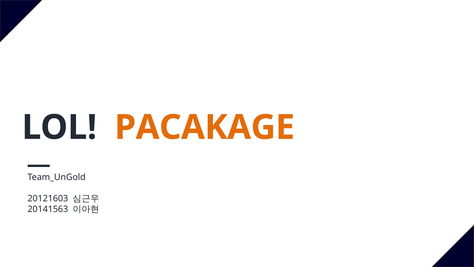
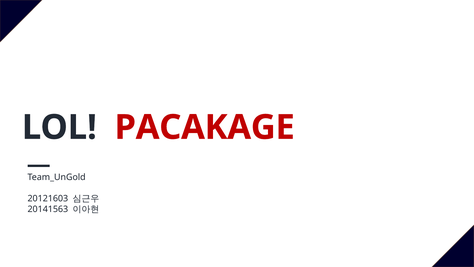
PACAKAGE colour: orange -> red (205, 127)
